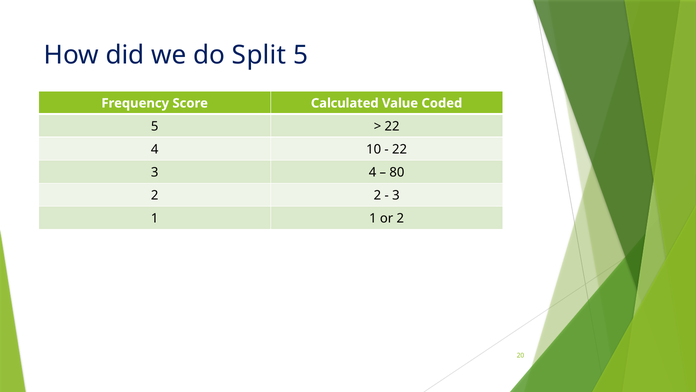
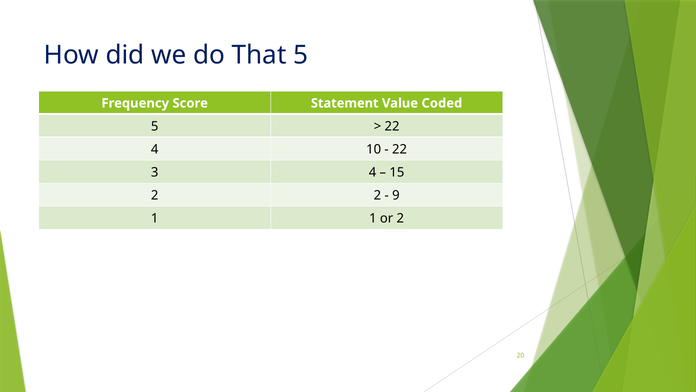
Split: Split -> That (259, 55)
Calculated: Calculated -> Statement (345, 103)
80: 80 -> 15 (397, 172)
3: 3 -> 9 (396, 195)
